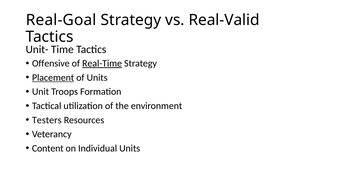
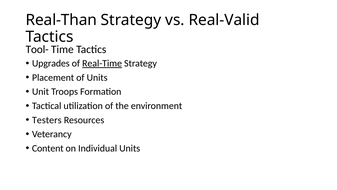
Real-Goal: Real-Goal -> Real-Than (61, 20)
Unit-: Unit- -> Tool- (37, 49)
Offensive: Offensive -> Upgrades (51, 63)
Placement underline: present -> none (53, 77)
